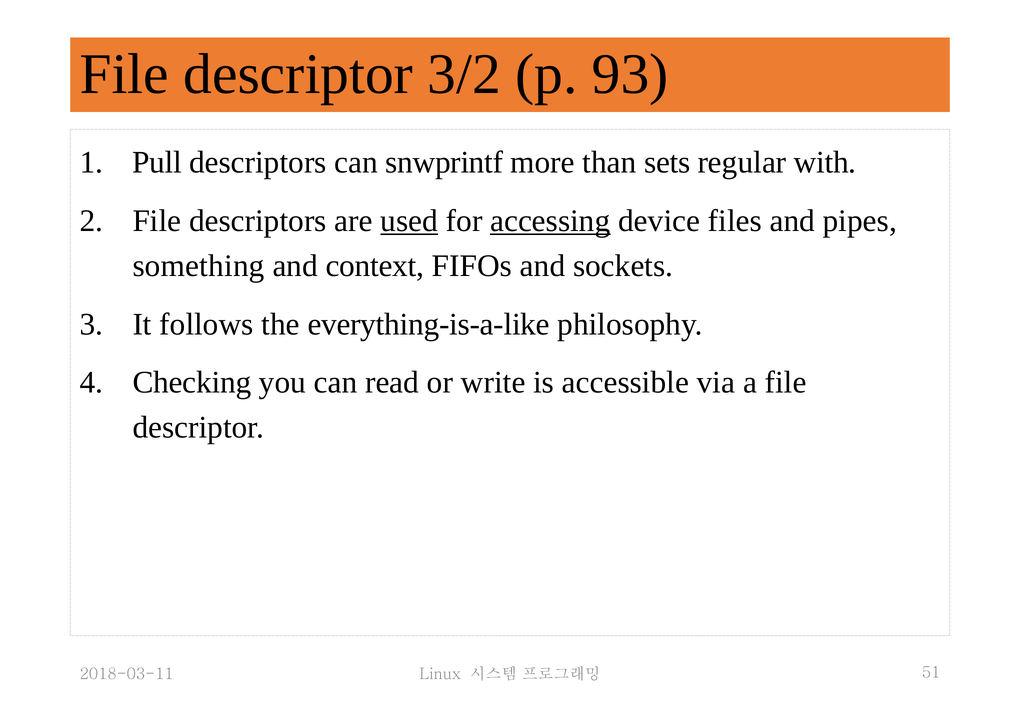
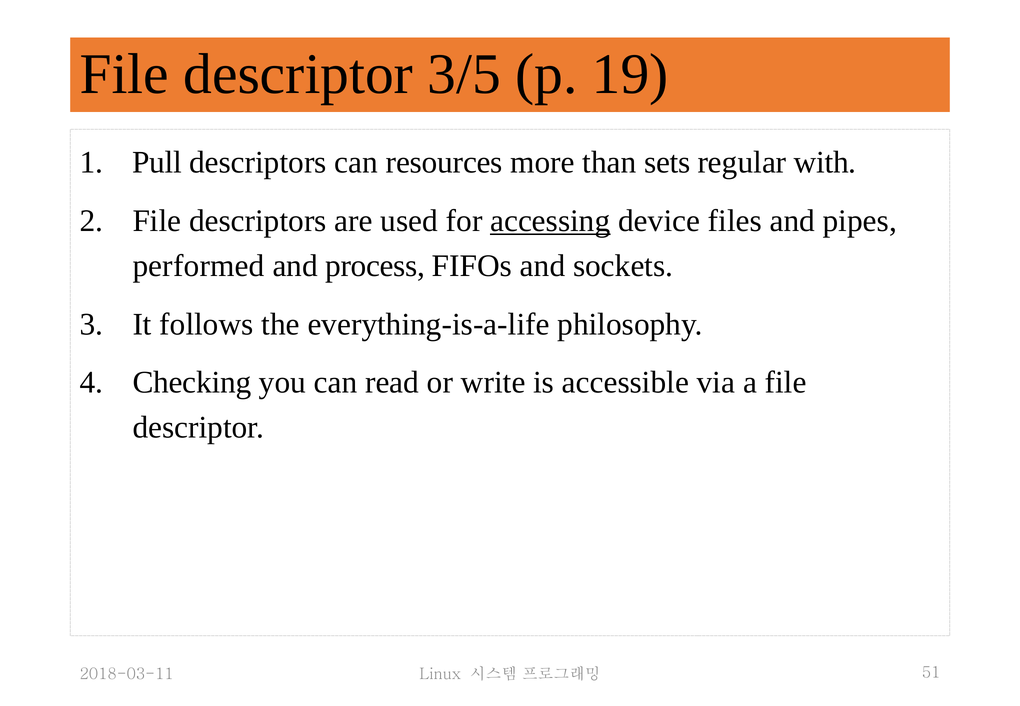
3/2: 3/2 -> 3/5 (464, 74)
93: 93 -> 19 (630, 74)
snwprintf: snwprintf -> resources (444, 163)
used underline: present -> none (409, 221)
something: something -> performed (199, 266)
context: context -> process (375, 266)
everything-is-a-like: everything-is-a-like -> everything-is-a-life (429, 324)
